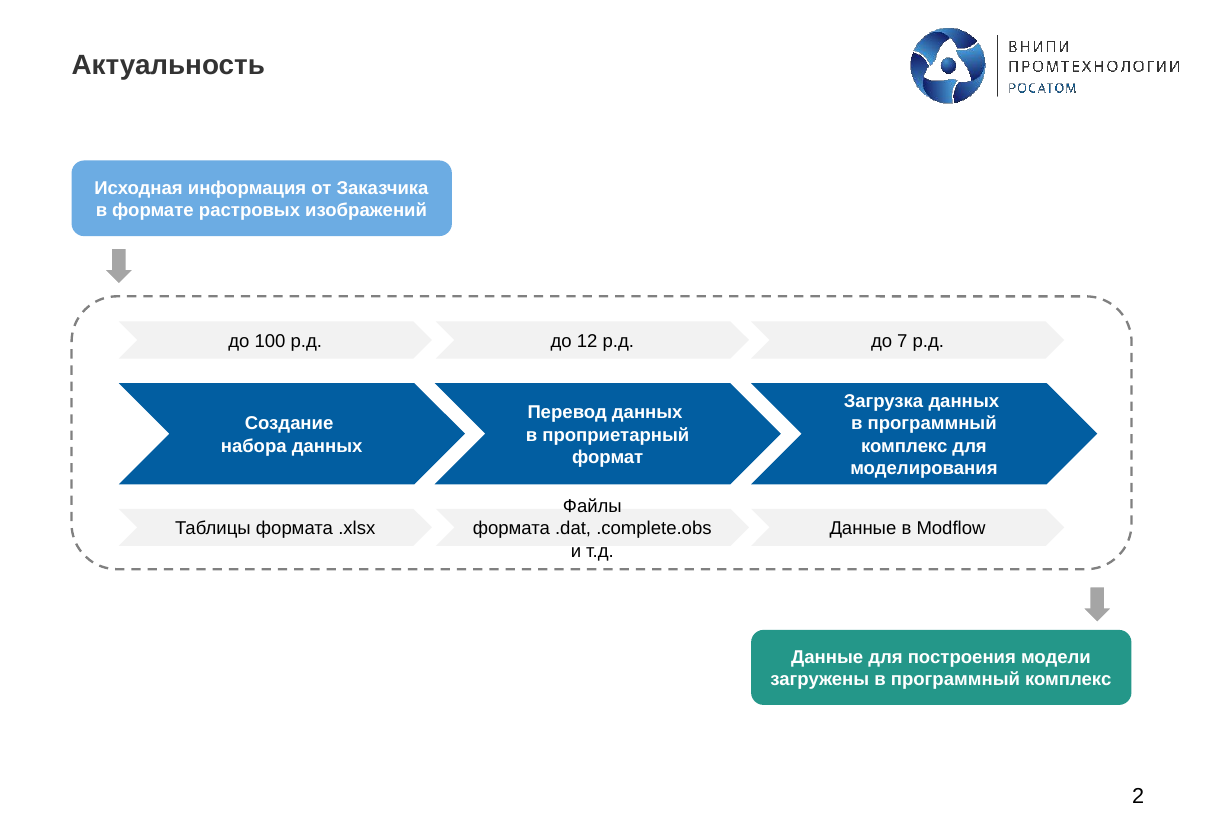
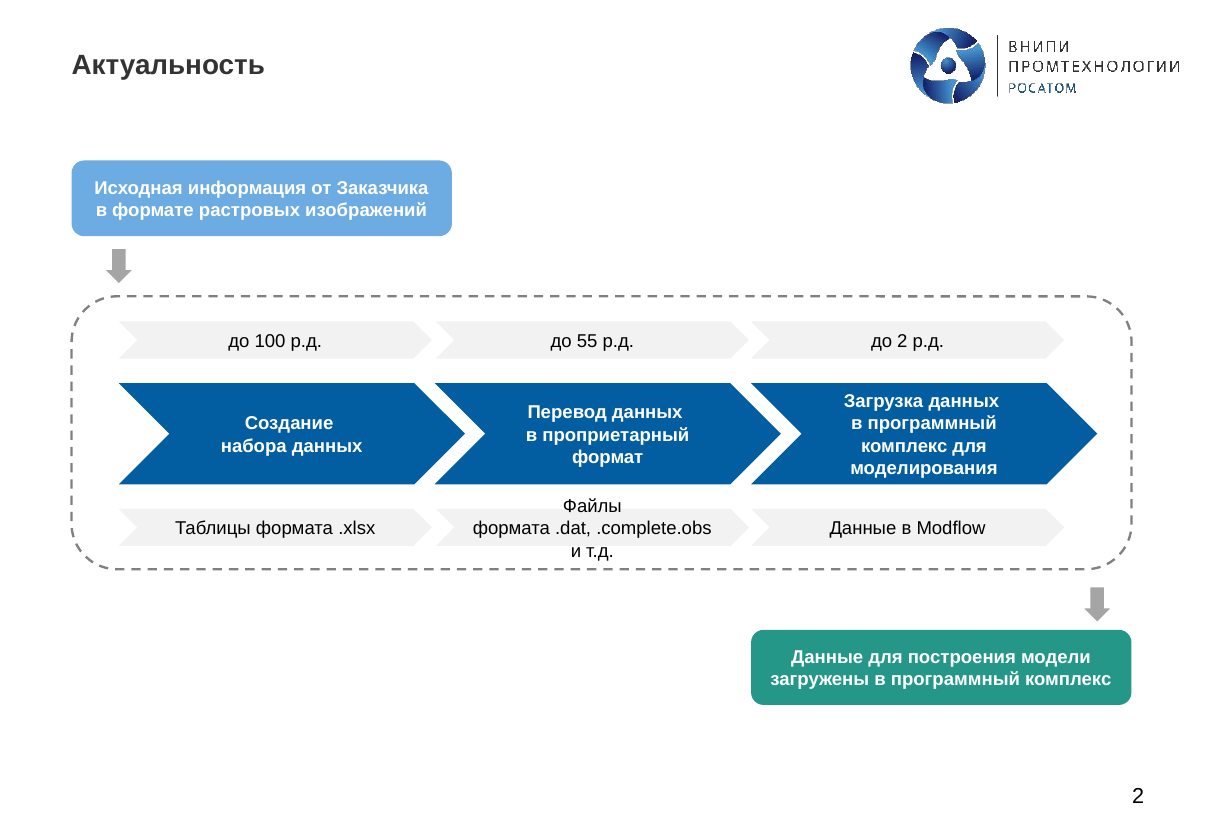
12: 12 -> 55 (587, 341)
до 7: 7 -> 2 (902, 341)
